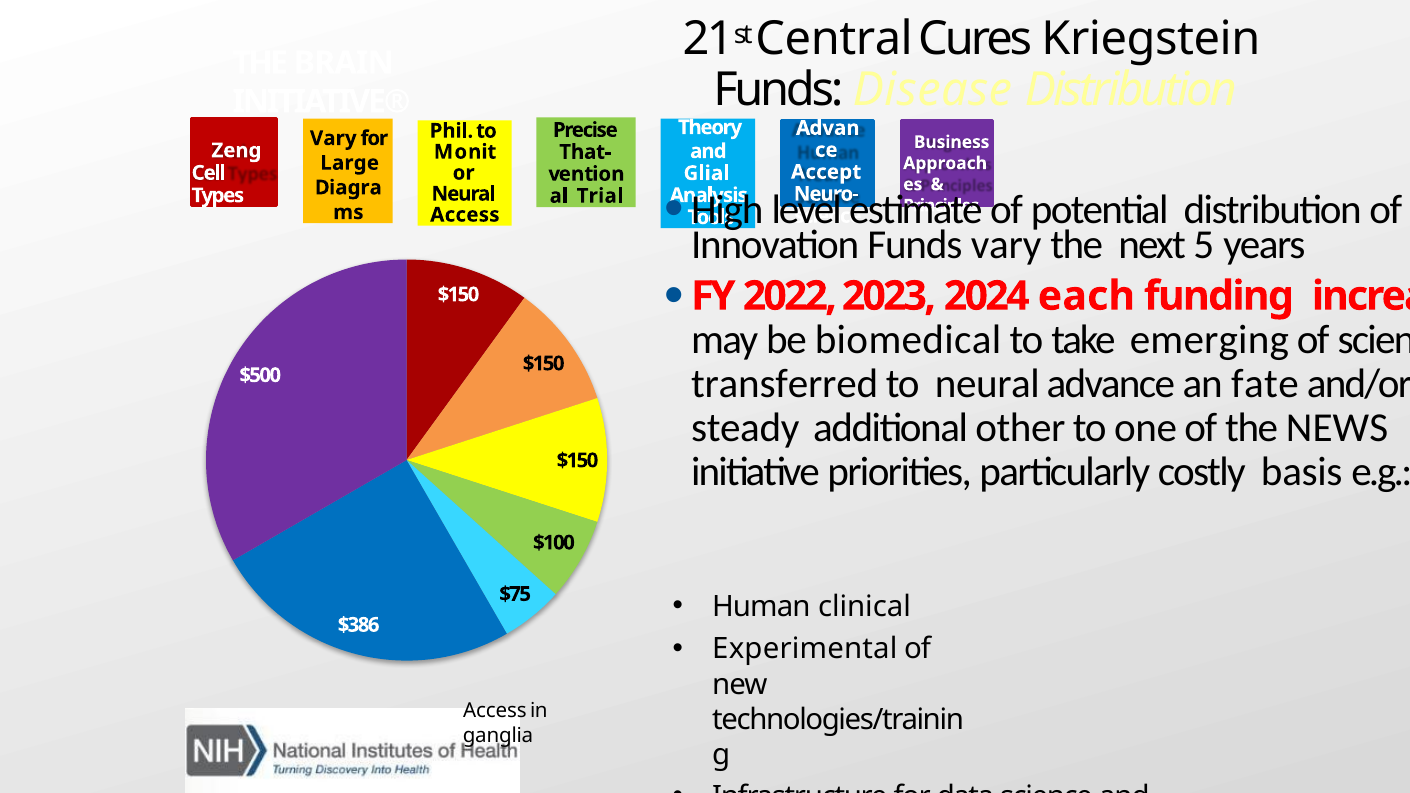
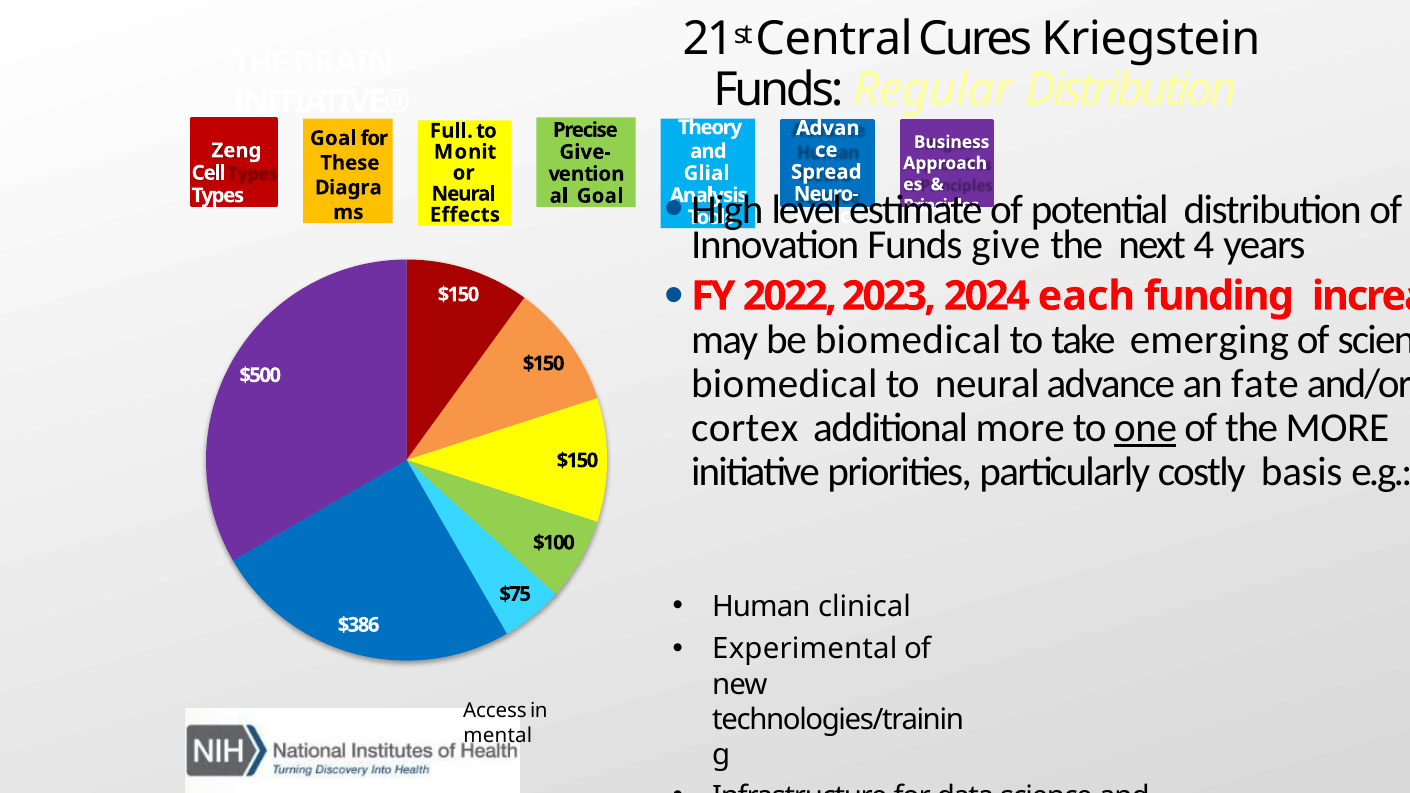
Disease: Disease -> Regular (933, 90)
Phil: Phil -> Full (451, 131)
Vary: Vary -> Goal (333, 138)
That-: That- -> Give- (585, 152)
Large: Large -> These (350, 163)
Accept: Accept -> Spread (826, 172)
Trial: Trial -> Goal (600, 196)
Access: Access -> Effects (465, 215)
Funds vary: vary -> give (1006, 245)
5: 5 -> 4 (1204, 245)
transferred: transferred -> biomedical (784, 384)
steady: steady -> cortex (745, 428)
additional other: other -> more (1020, 428)
one underline: none -> present (1146, 428)
the NEWS: NEWS -> MORE (1337, 428)
ganglia: ganglia -> mental (498, 736)
